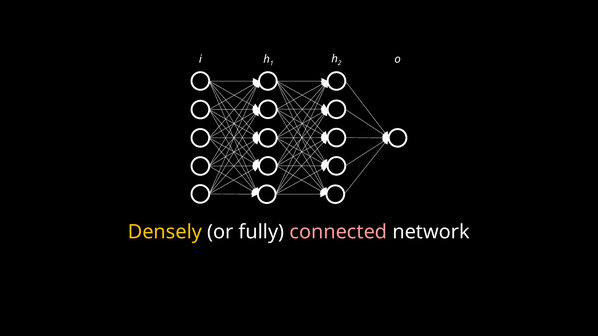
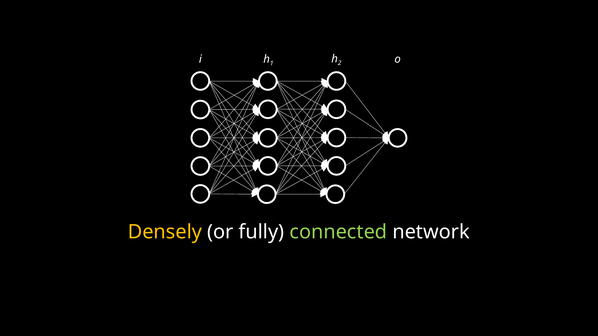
connected colour: pink -> light green (338, 232)
